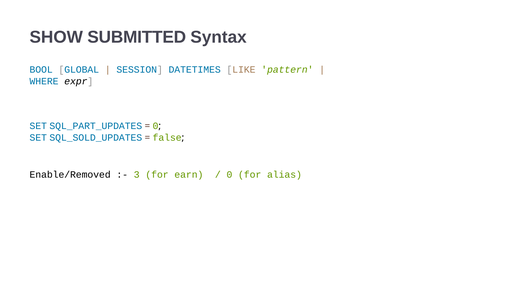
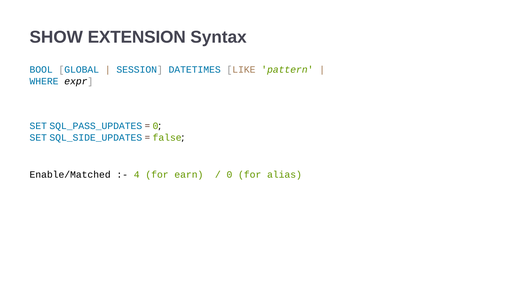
SUBMITTED: SUBMITTED -> EXTENSION (137, 37)
SQL_PART_UPDATES: SQL_PART_UPDATES -> SQL_PASS_UPDATES (96, 126)
SQL_SOLD_UPDATES: SQL_SOLD_UPDATES -> SQL_SIDE_UPDATES (96, 137)
Enable/Removed: Enable/Removed -> Enable/Matched (70, 174)
3: 3 -> 4 (137, 174)
